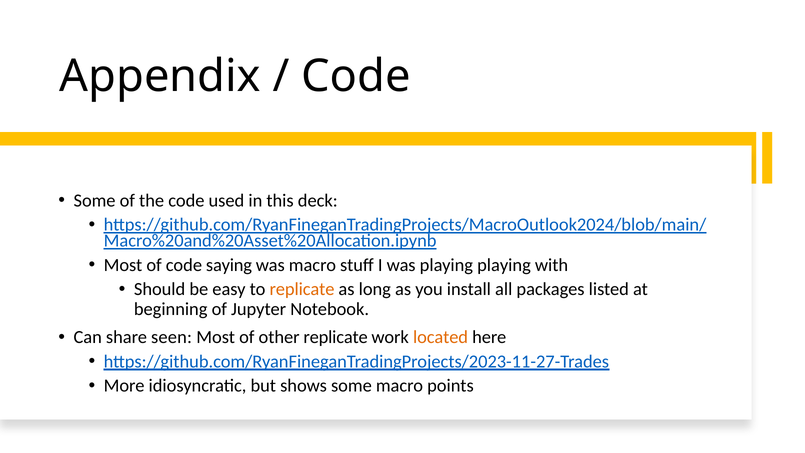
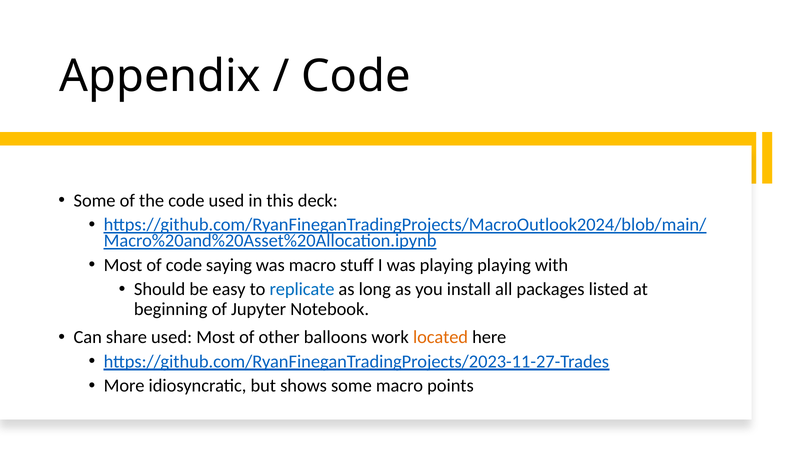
replicate colour: orange -> blue (302, 289)
share seen: seen -> used (172, 337)
other replicate: replicate -> balloons (335, 337)
